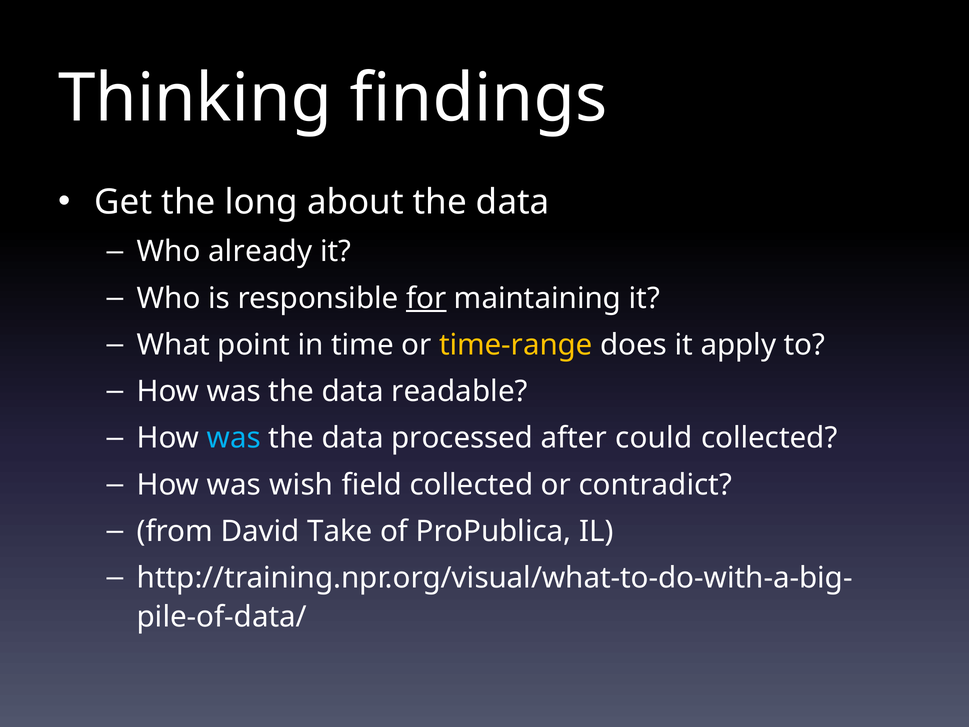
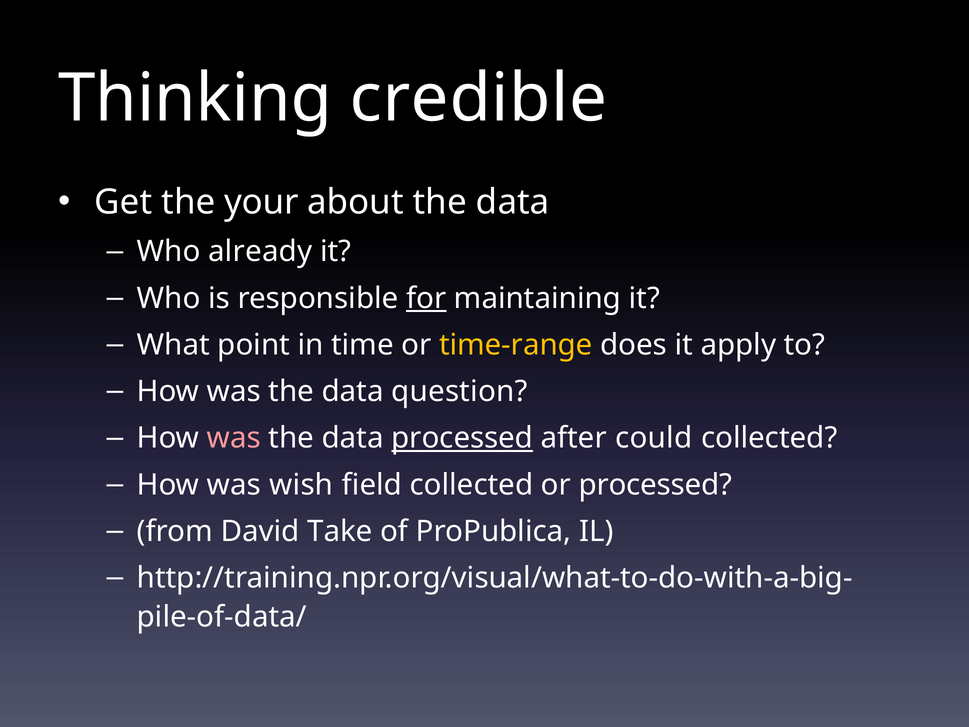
findings: findings -> credible (479, 98)
long: long -> your (261, 202)
readable: readable -> question (459, 391)
was colour: light blue -> pink (234, 438)
processed underline: none -> present (462, 438)
or contradict: contradict -> processed (655, 485)
